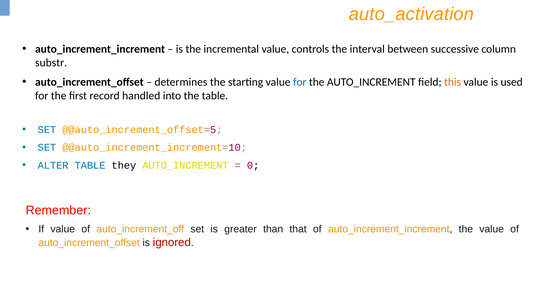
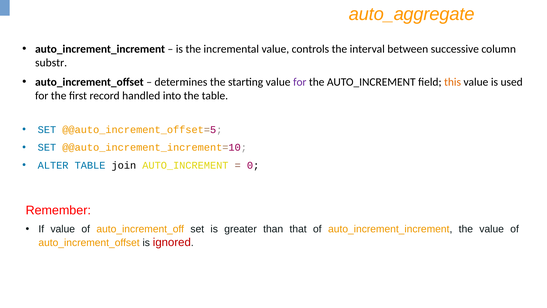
auto_activation: auto_activation -> auto_aggregate (412, 14)
for colour: blue -> purple (300, 82)
they: they -> join (124, 165)
